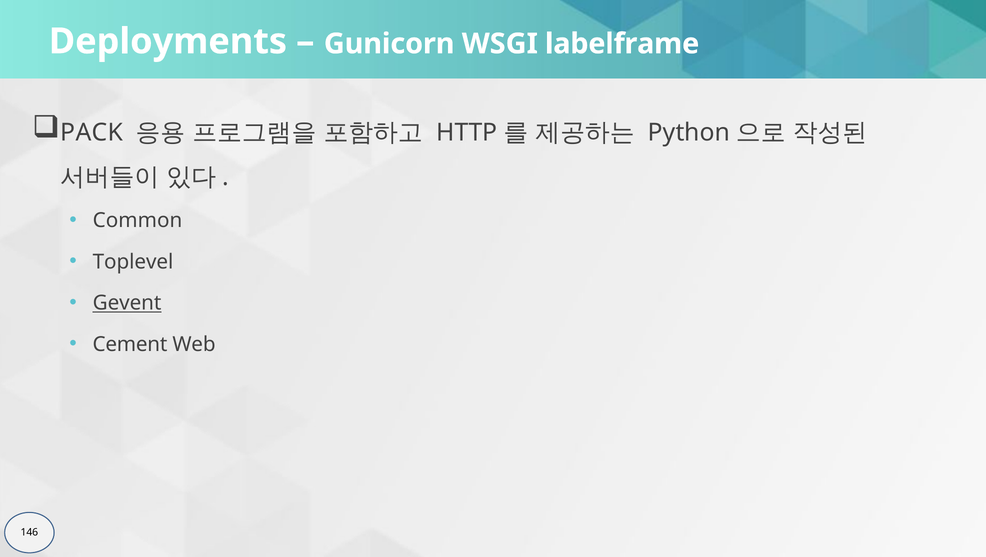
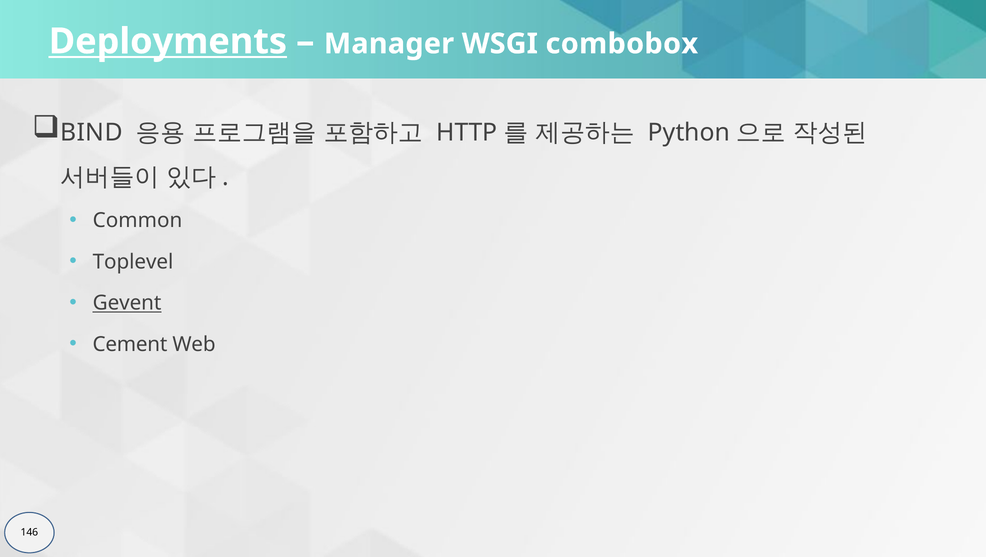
Deployments underline: none -> present (168, 41)
Gunicorn: Gunicorn -> Manager (389, 44)
labelframe: labelframe -> combobox (622, 44)
PACK: PACK -> BIND (92, 132)
